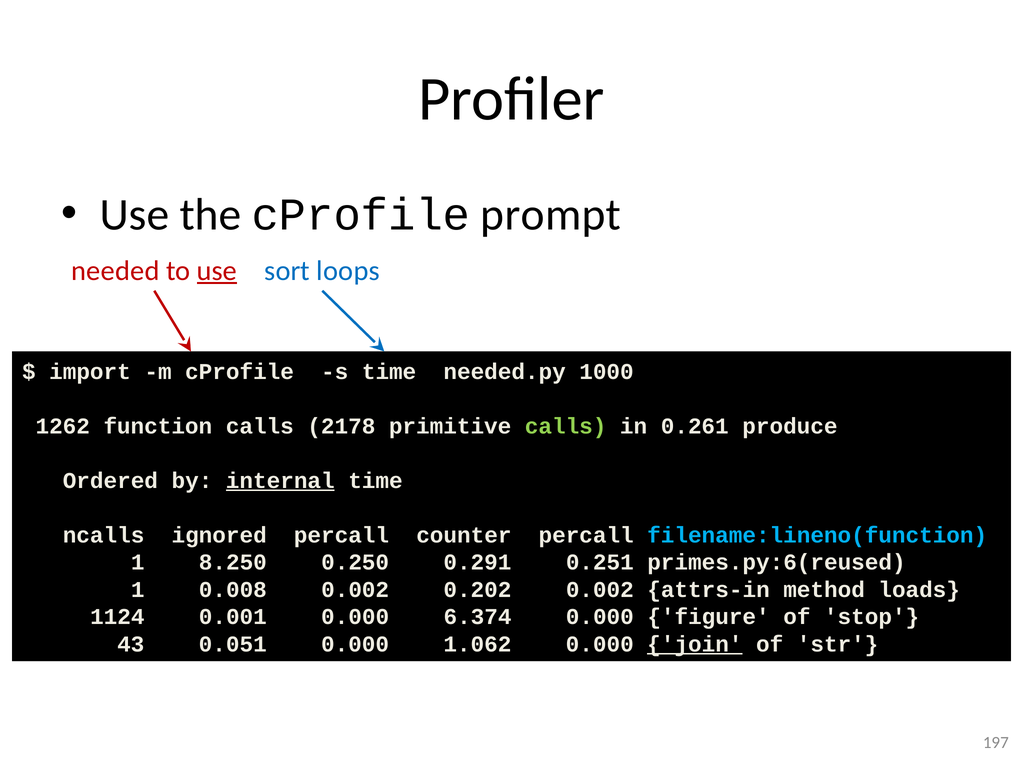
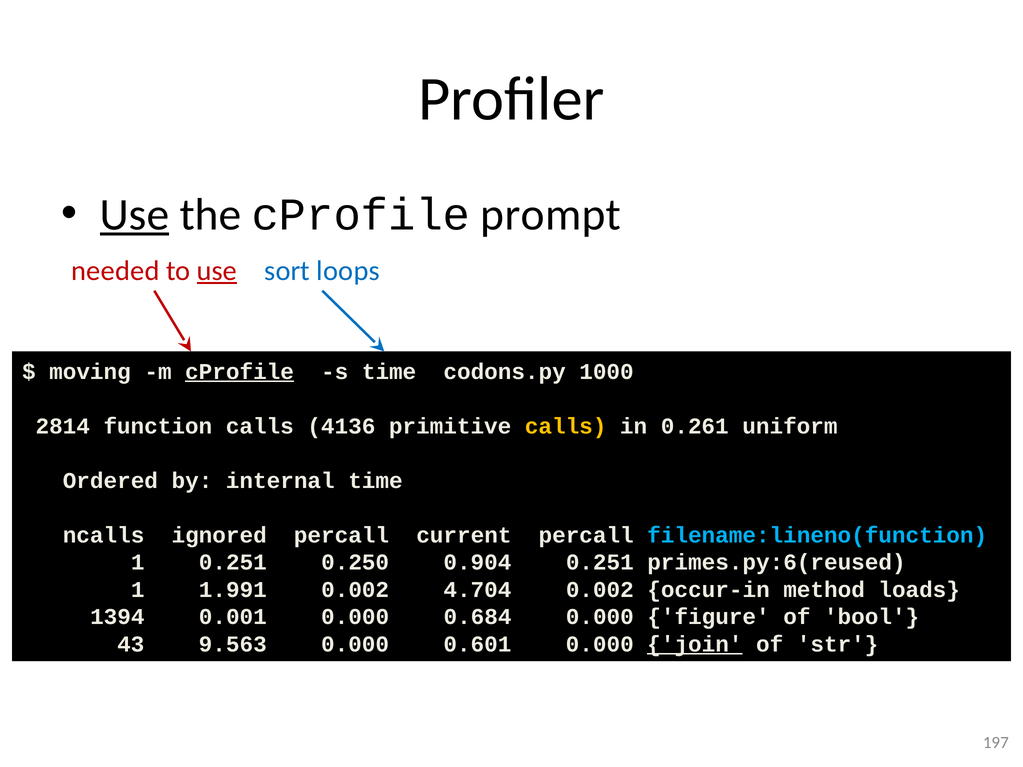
Use underline: none -> present (135, 215)
import: import -> moving (90, 372)
cProfile underline: none -> present (240, 372)
needed.py: needed.py -> codons.py (505, 372)
1262: 1262 -> 2814 (63, 426)
2178: 2178 -> 4136 (341, 426)
calls colour: light green -> yellow (566, 426)
produce: produce -> uniform (790, 426)
internal underline: present -> none (280, 481)
counter: counter -> current (464, 535)
1 8.250: 8.250 -> 0.251 (233, 563)
0.291: 0.291 -> 0.904 (477, 563)
0.008: 0.008 -> 1.991 (233, 590)
0.202: 0.202 -> 4.704 (477, 590)
attrs-in: attrs-in -> occur-in (709, 590)
1124: 1124 -> 1394 (117, 617)
6.374: 6.374 -> 0.684 (478, 617)
stop: stop -> bool (872, 617)
0.051: 0.051 -> 9.563 (233, 644)
1.062: 1.062 -> 0.601 (477, 644)
